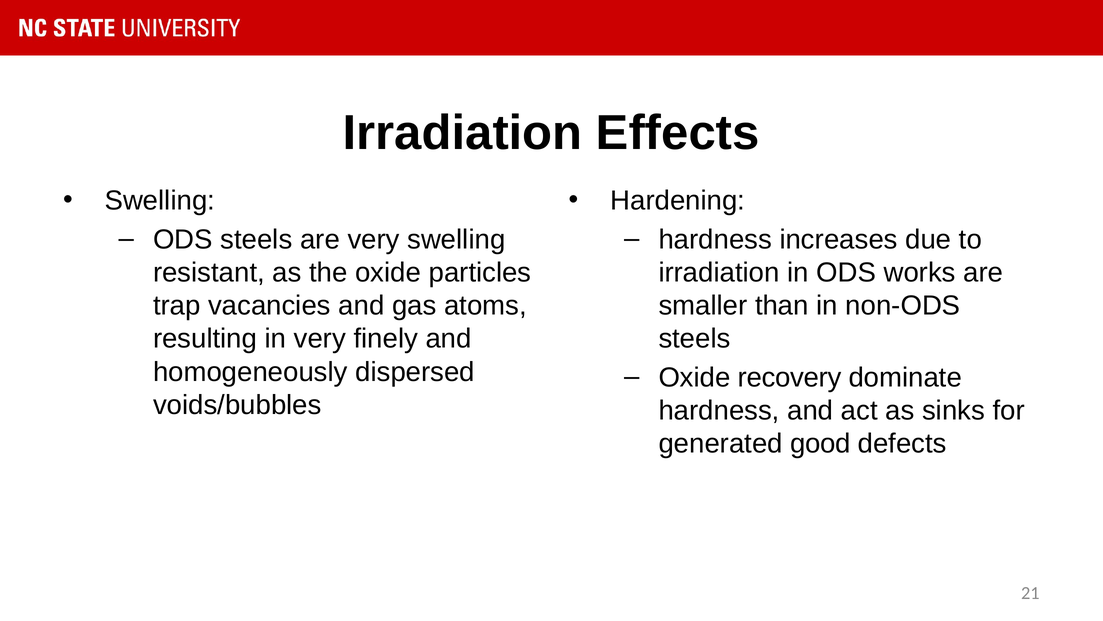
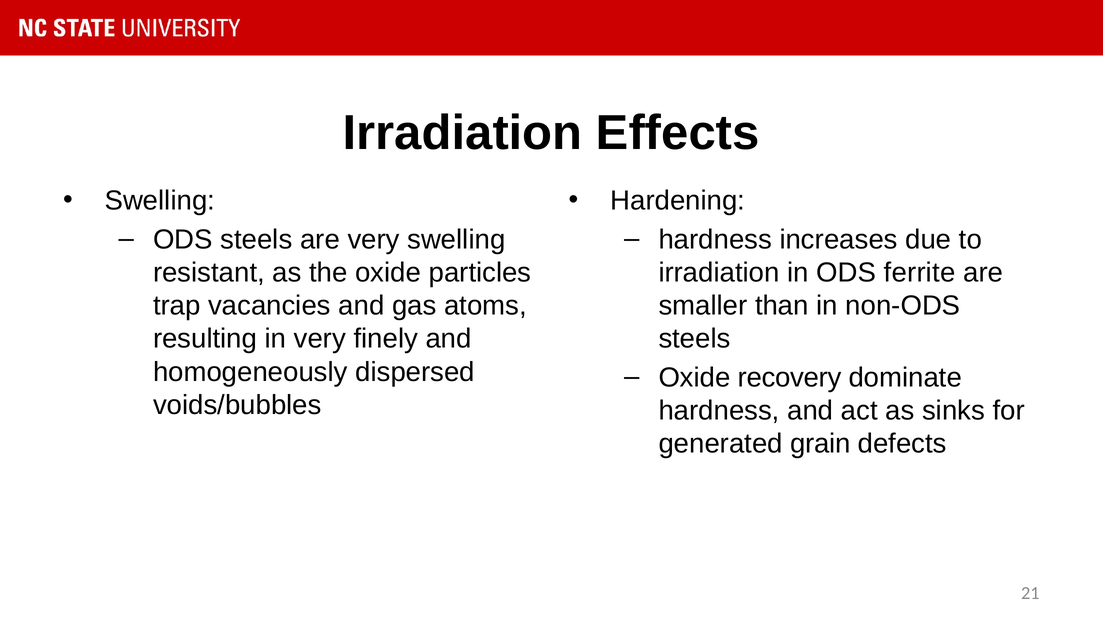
works: works -> ferrite (920, 272)
good: good -> grain (820, 443)
